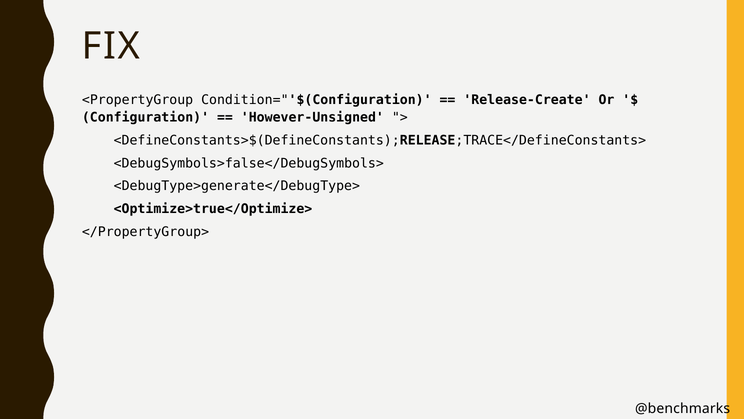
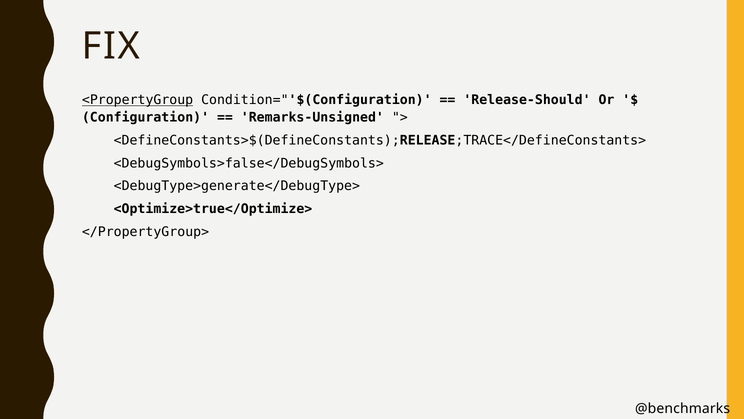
<PropertyGroup underline: none -> present (138, 100)
Release-Create: Release-Create -> Release-Should (527, 100)
However-Unsigned: However-Unsigned -> Remarks-Unsigned (312, 117)
